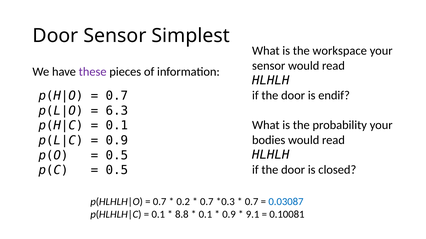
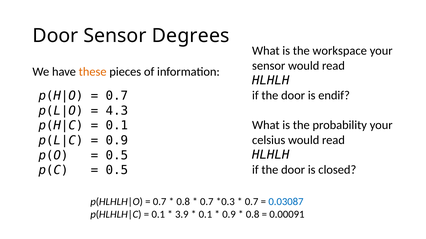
Simplest: Simplest -> Degrees (191, 36)
these colour: purple -> orange (93, 72)
6.3: 6.3 -> 4.3 (117, 111)
bodies: bodies -> celsius (269, 140)
0.2: 0.2 -> 0.8 (183, 202)
8.8: 8.8 -> 3.9 (182, 215)
9.1: 9.1 -> 0.8 (253, 215)
0.10081: 0.10081 -> 0.00091 (287, 215)
